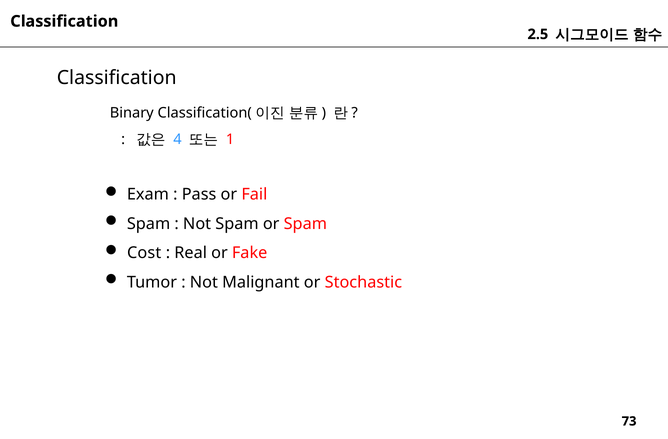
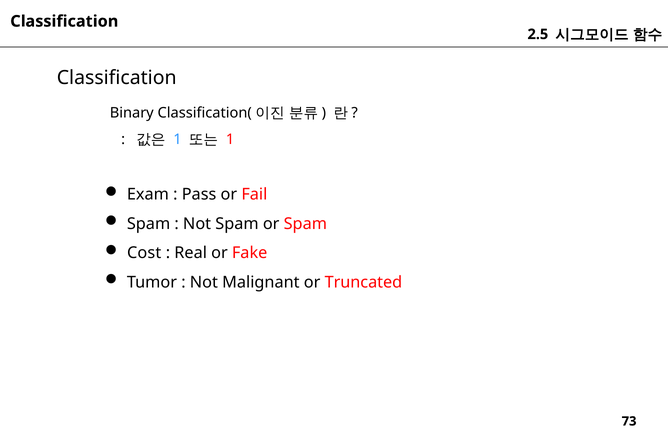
4: 4 -> 1 (177, 139)
Stochastic: Stochastic -> Truncated (363, 282)
